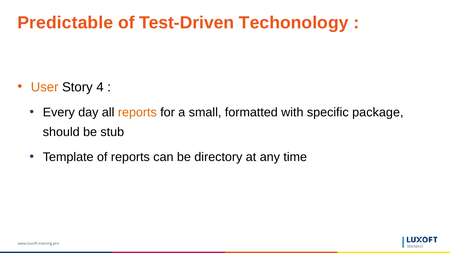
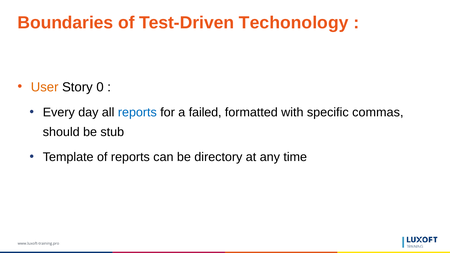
Predictable: Predictable -> Boundaries (65, 23)
4: 4 -> 0 (100, 87)
reports colour: orange -> blue (137, 113)
small: small -> failed (205, 113)
package: package -> commas (378, 113)
